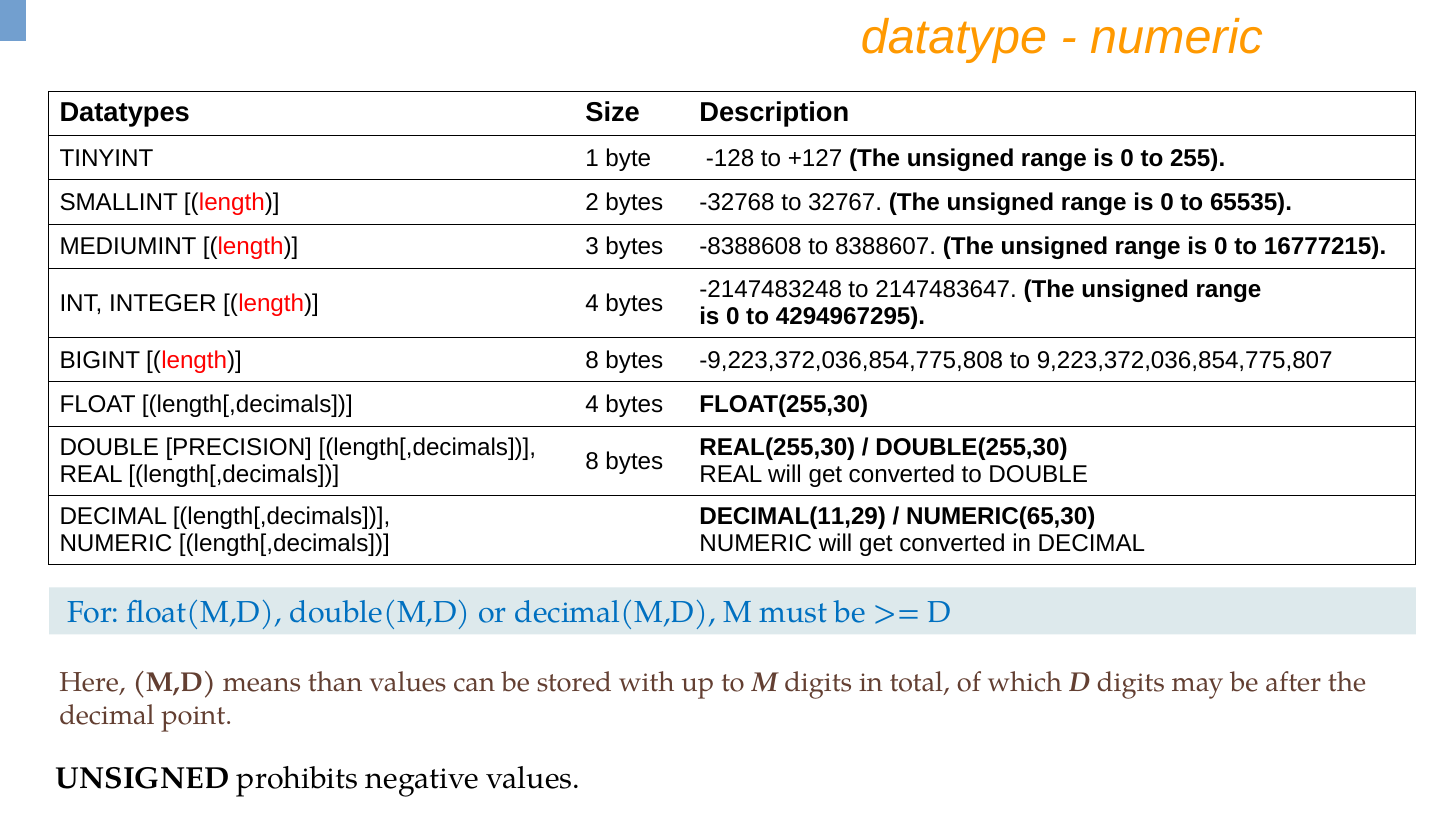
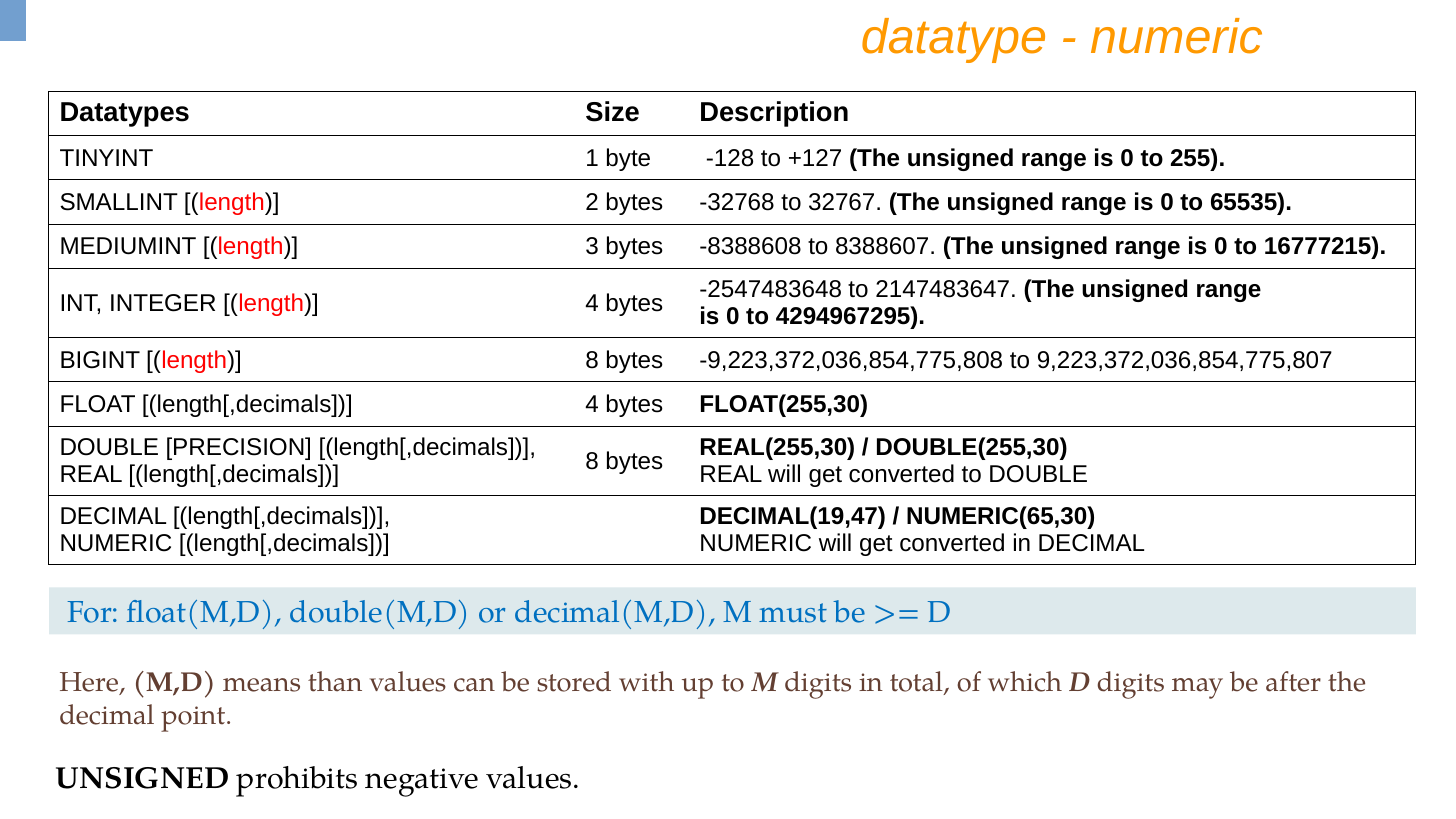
-2147483248: -2147483248 -> -2547483648 (771, 290)
DECIMAL(11,29: DECIMAL(11,29 -> DECIMAL(19,47 (793, 517)
